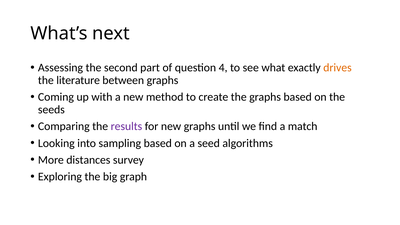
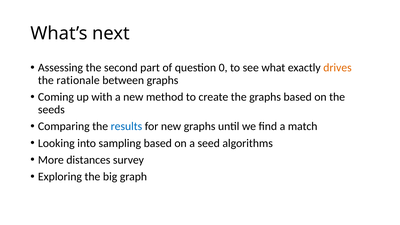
4: 4 -> 0 (223, 68)
literature: literature -> rationale (78, 80)
results colour: purple -> blue (126, 126)
